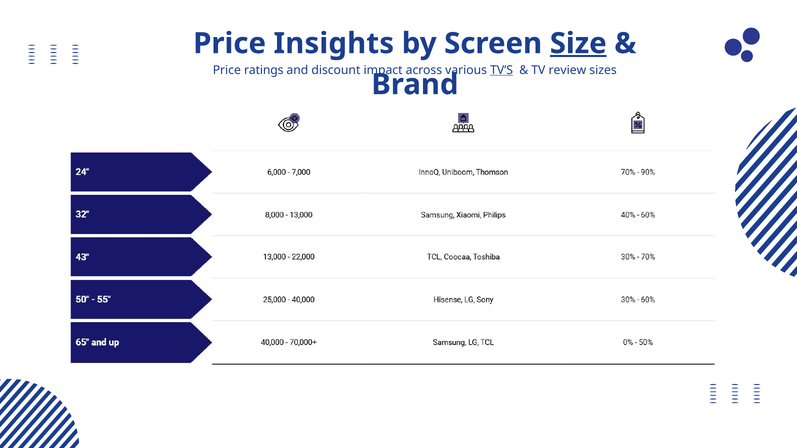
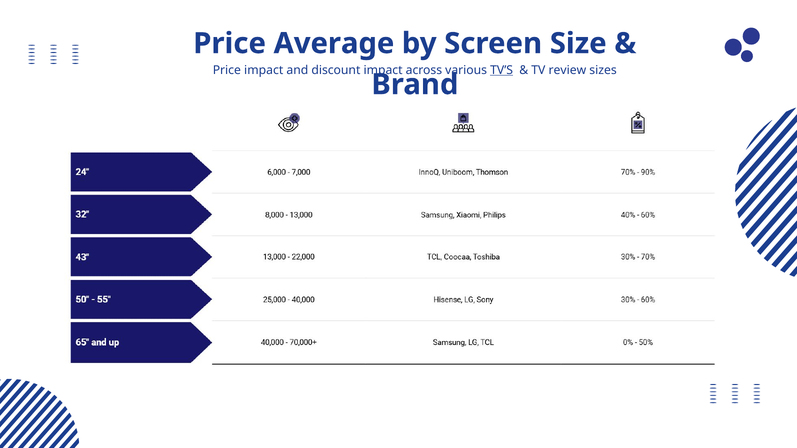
Insights: Insights -> Average (334, 43)
Size underline: present -> none (578, 43)
Price ratings: ratings -> impact (264, 70)
